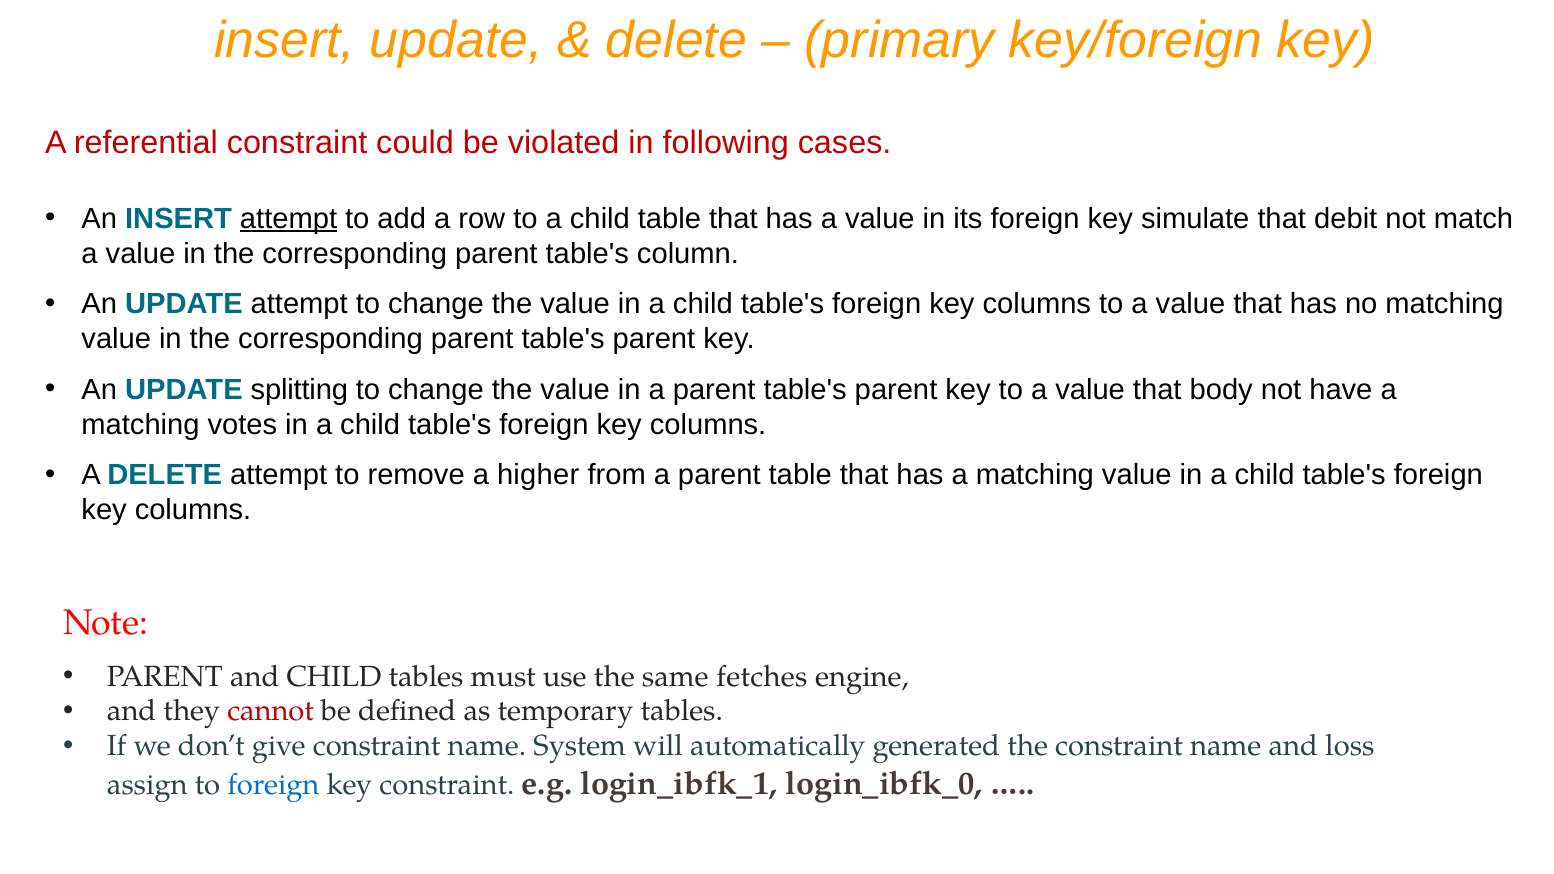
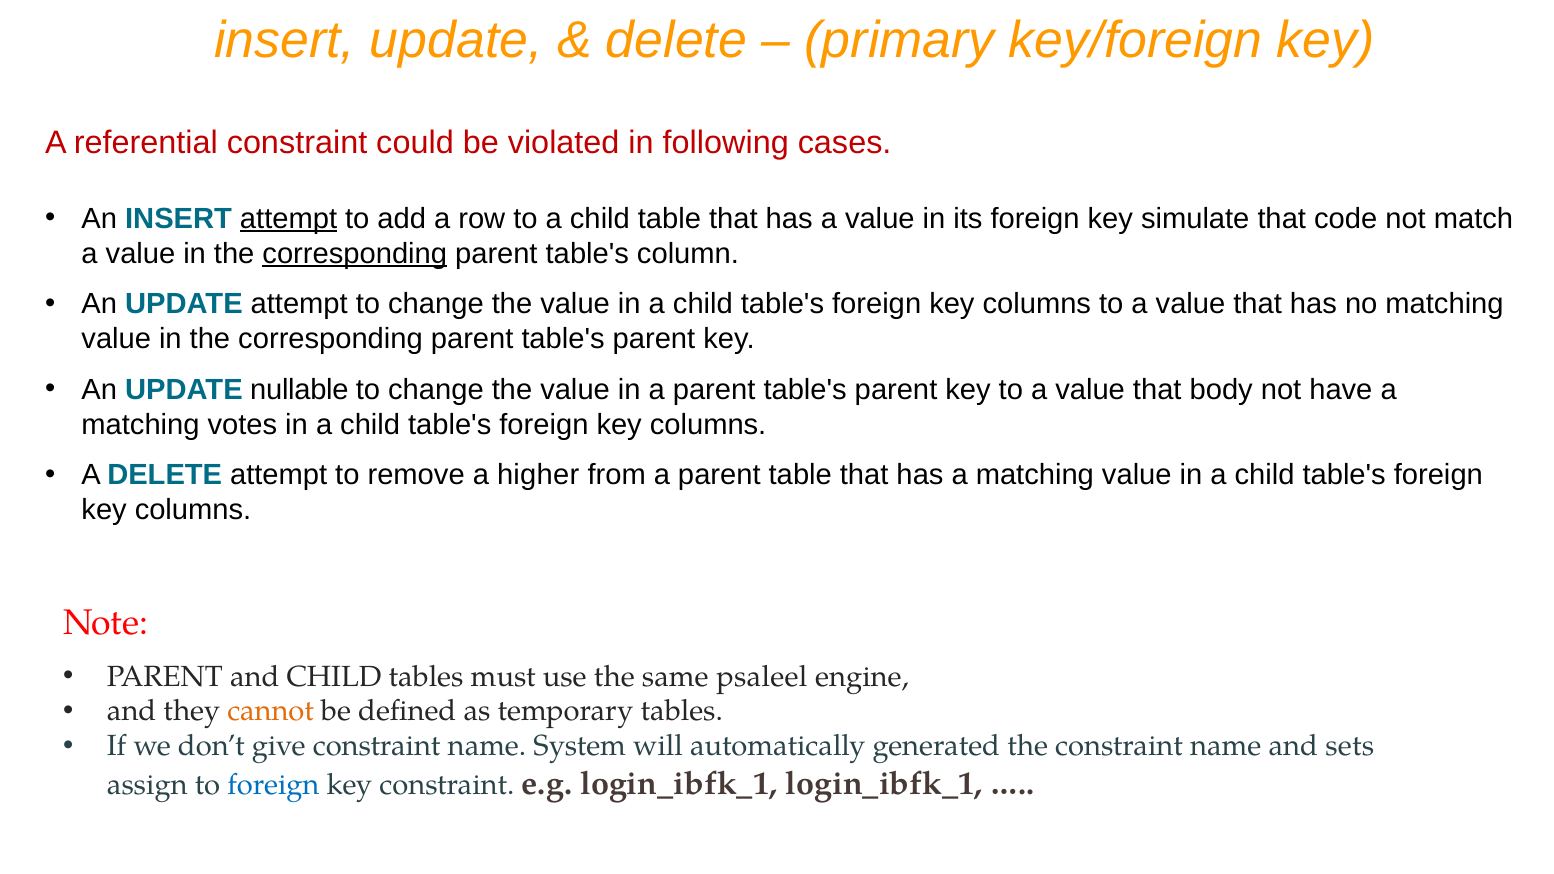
debit: debit -> code (1346, 219)
corresponding underline: none -> present (355, 254)
splitting: splitting -> nullable (299, 390)
fetches: fetches -> psaleel (762, 677)
cannot colour: red -> orange (271, 711)
loss: loss -> sets (1350, 746)
login_ibfk_1 login_ibfk_0: login_ibfk_0 -> login_ibfk_1 (884, 784)
